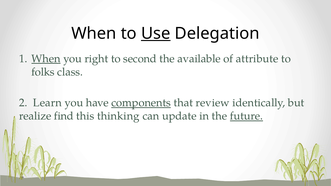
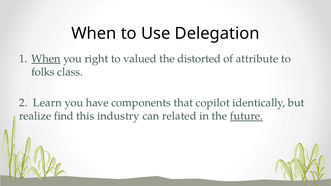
Use underline: present -> none (156, 33)
second: second -> valued (140, 59)
available: available -> distorted (199, 59)
components underline: present -> none (141, 103)
review: review -> copilot (213, 103)
thinking: thinking -> industry (118, 116)
update: update -> related (179, 116)
